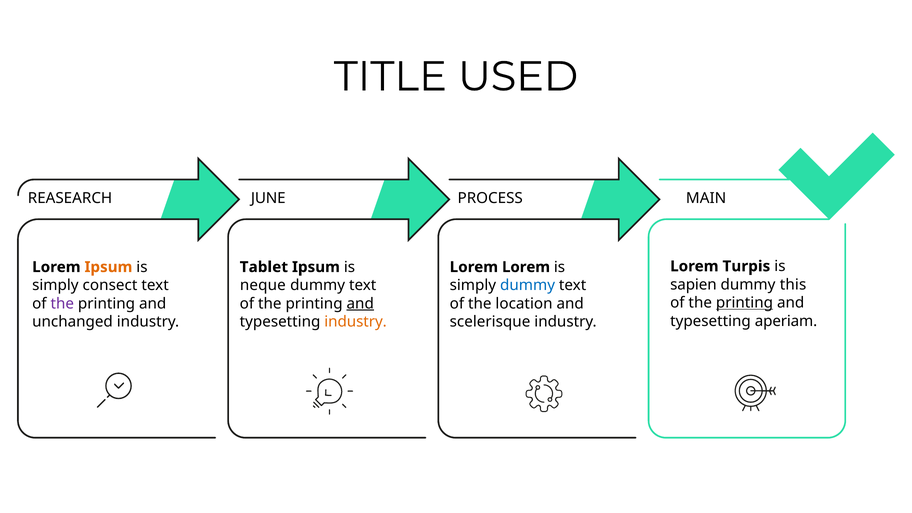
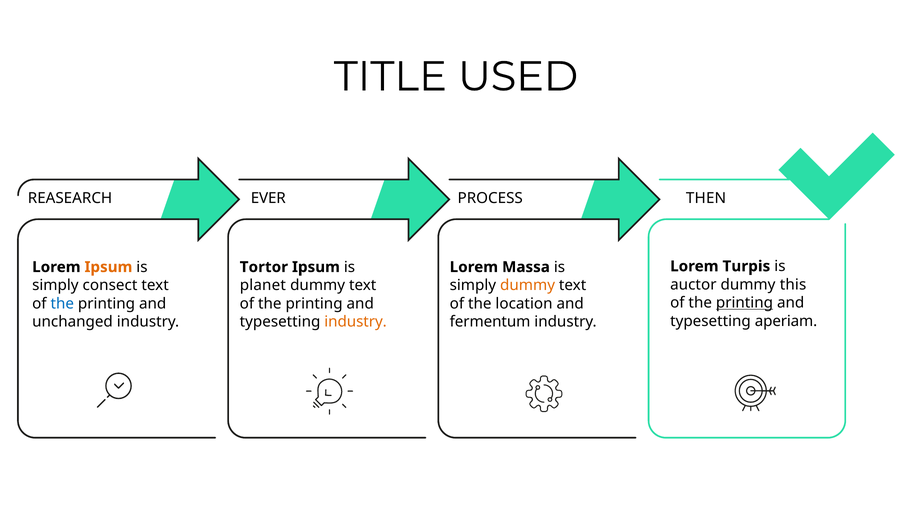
JUNE: JUNE -> EVER (268, 198)
MAIN: MAIN -> THEN (706, 198)
Tablet: Tablet -> Tortor (264, 267)
Lorem Lorem: Lorem -> Massa (526, 267)
sapien: sapien -> auctor (693, 285)
neque: neque -> planet (263, 285)
dummy colour: blue -> orange (528, 285)
the colour: purple -> blue (62, 304)
and underline: present -> none (360, 304)
scelerisque: scelerisque -> fermentum (490, 322)
